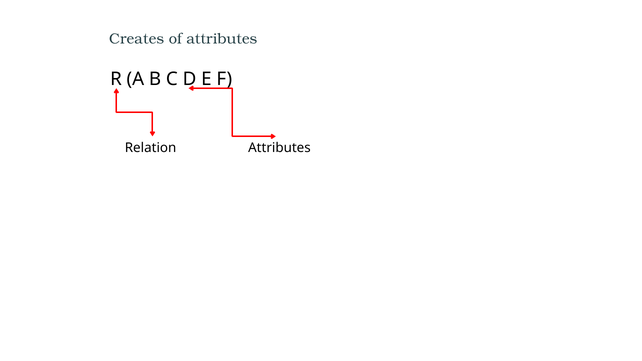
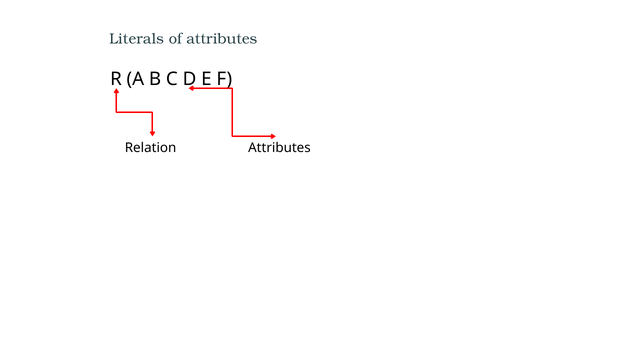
Creates: Creates -> Literals (137, 39)
